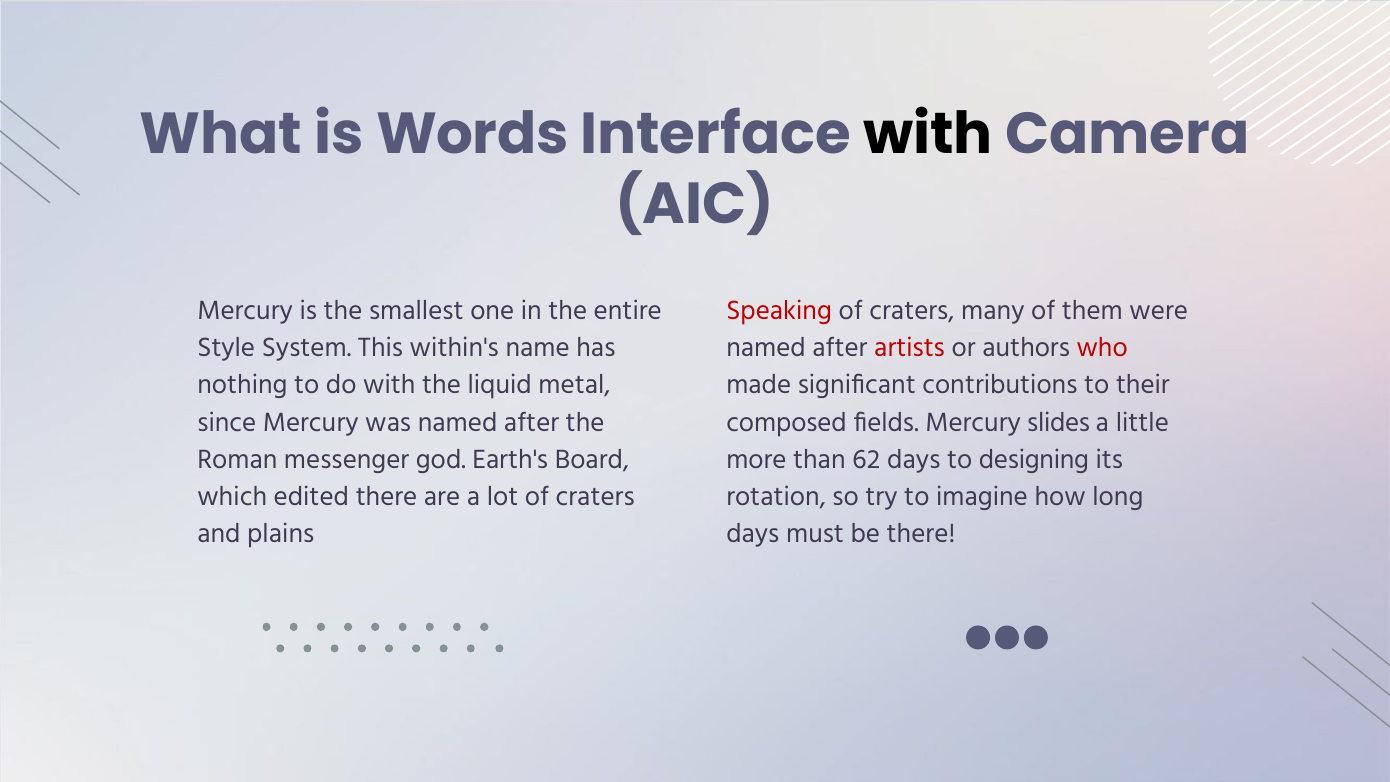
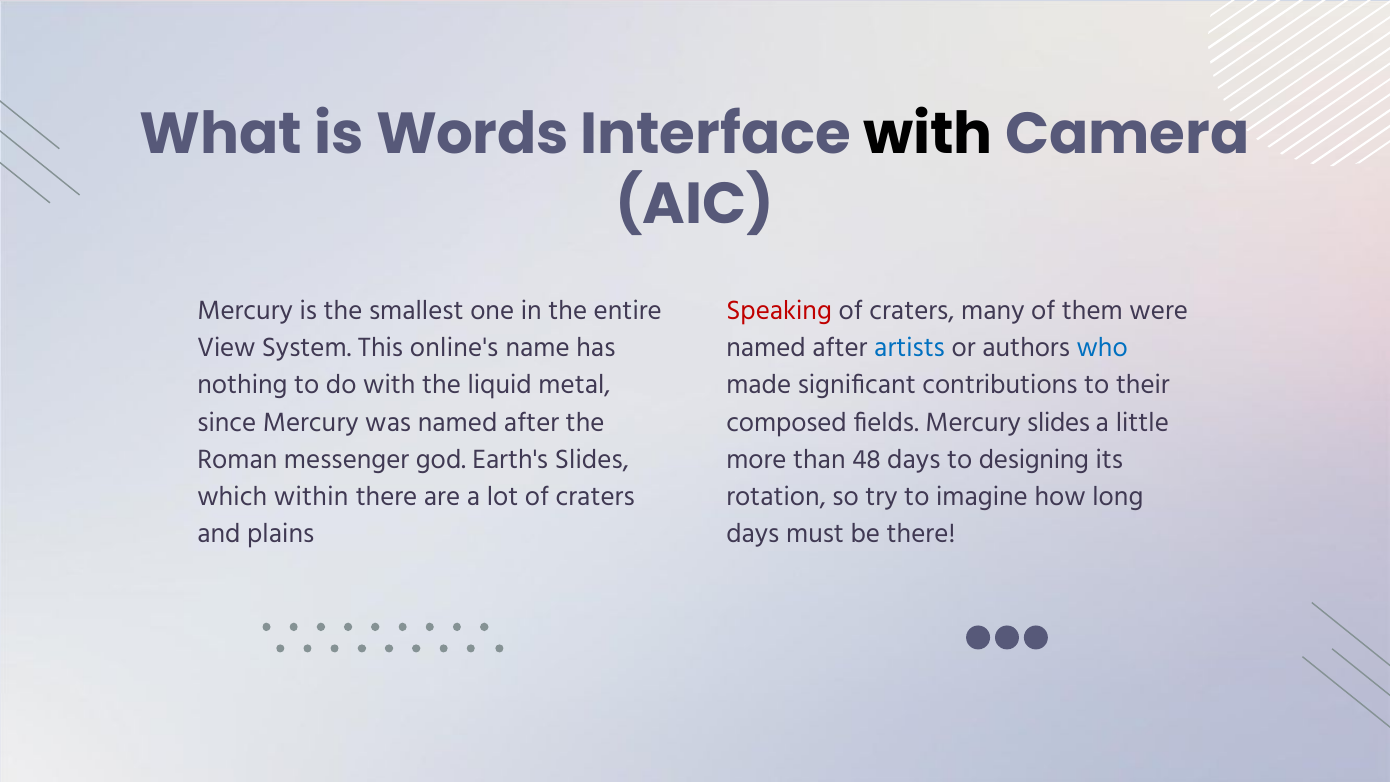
Style: Style -> View (226, 348)
within's: within's -> online's (454, 348)
artists colour: red -> blue (910, 348)
who colour: red -> blue (1102, 348)
Earth's Board: Board -> Slides (592, 459)
62: 62 -> 48 (867, 459)
edited: edited -> within (311, 497)
